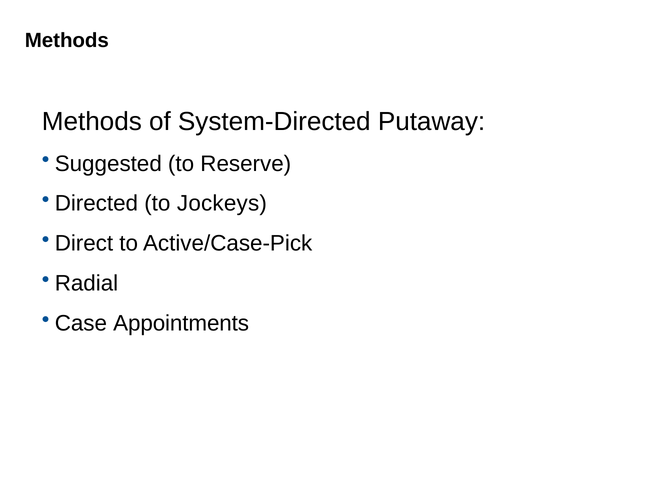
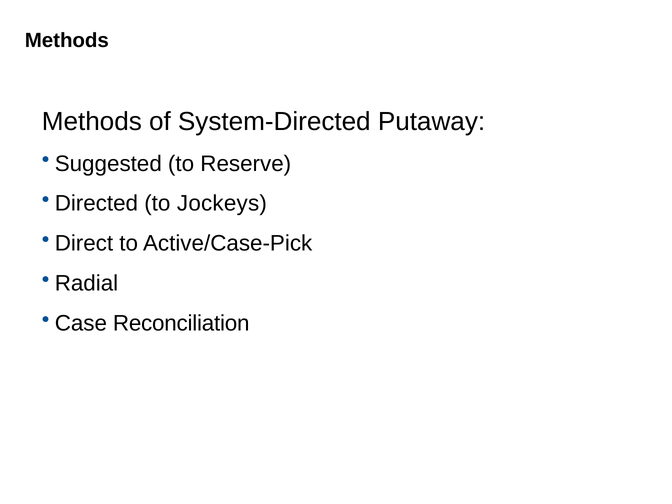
Appointments: Appointments -> Reconciliation (181, 323)
